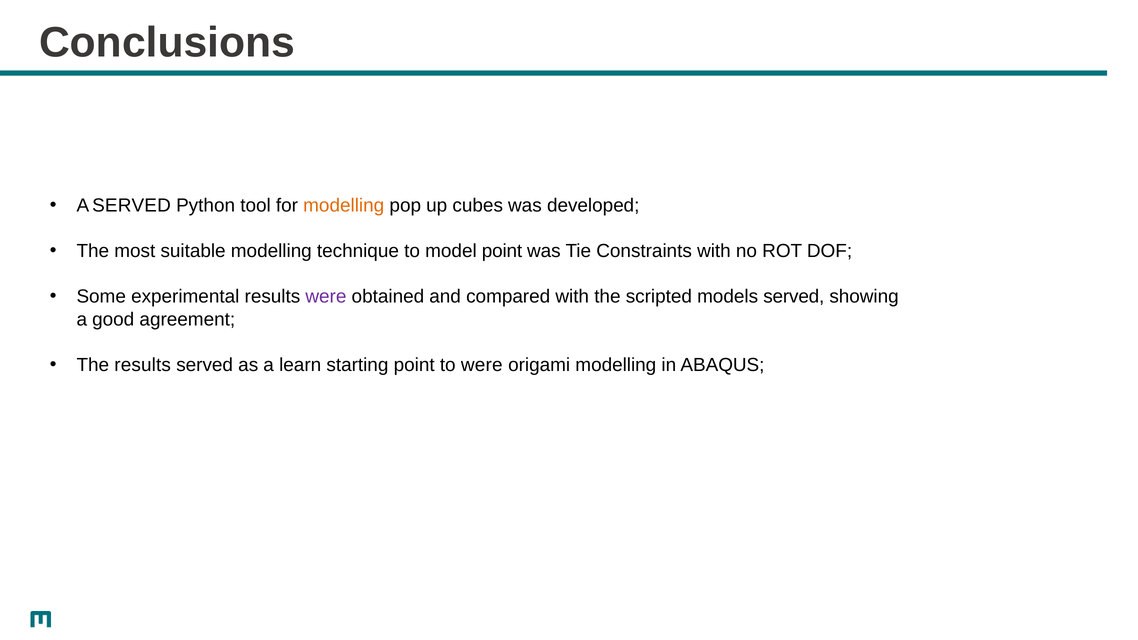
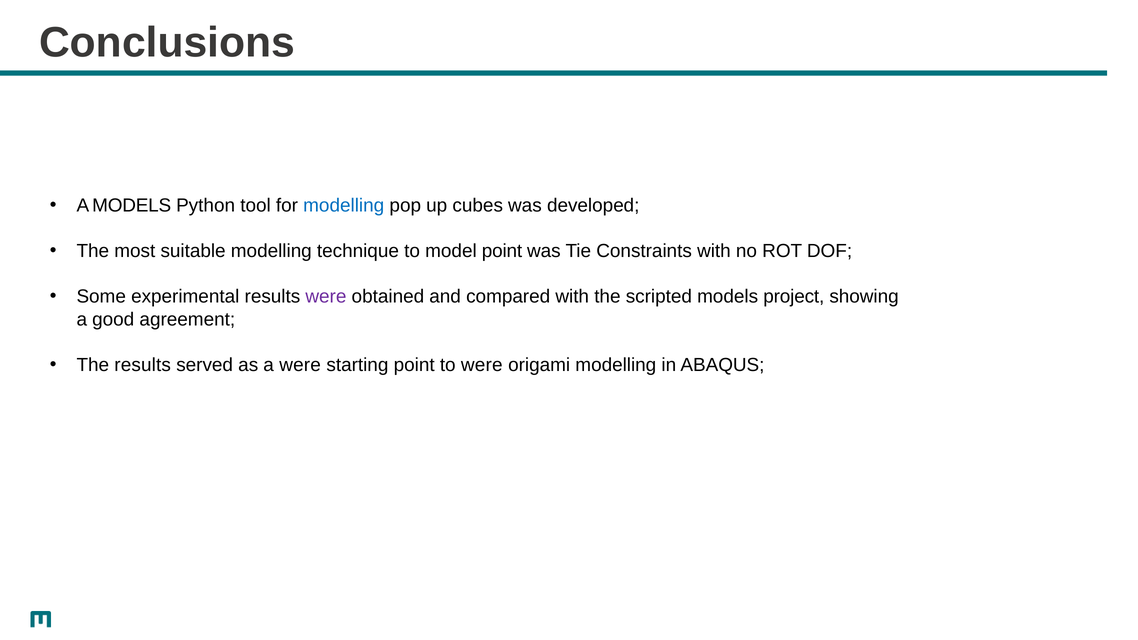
A SERVED: SERVED -> MODELS (132, 206)
modelling colour: orange -> blue (344, 206)
models served: served -> project (794, 297)
a learn: learn -> were (300, 365)
